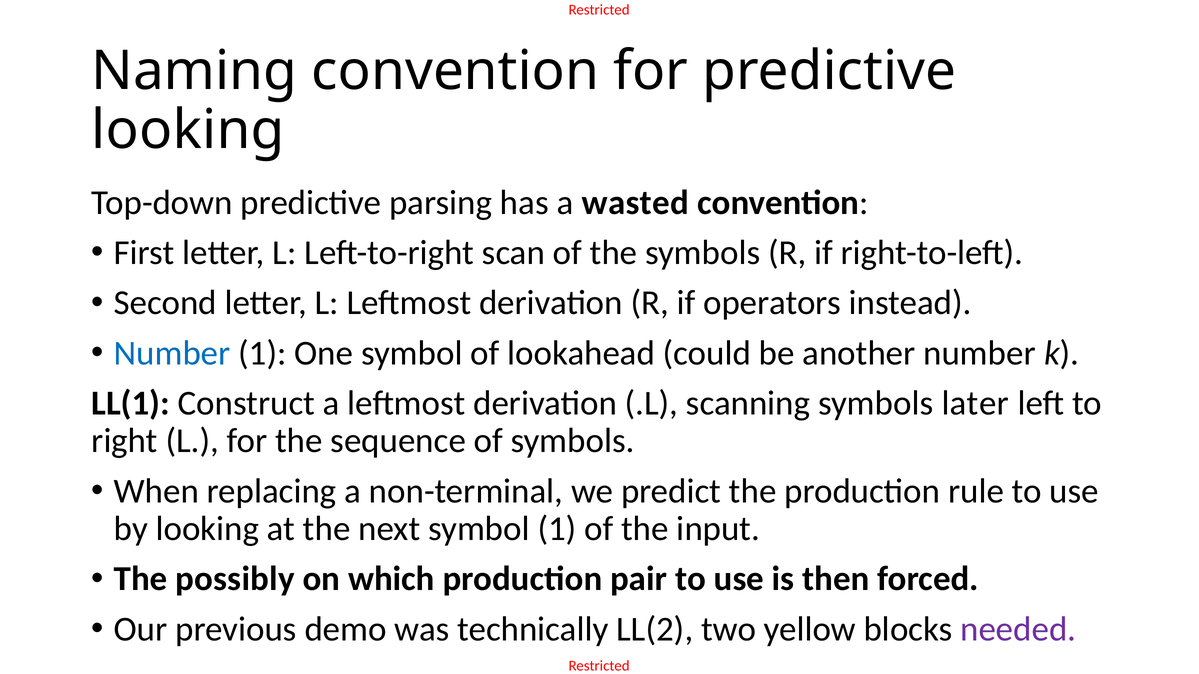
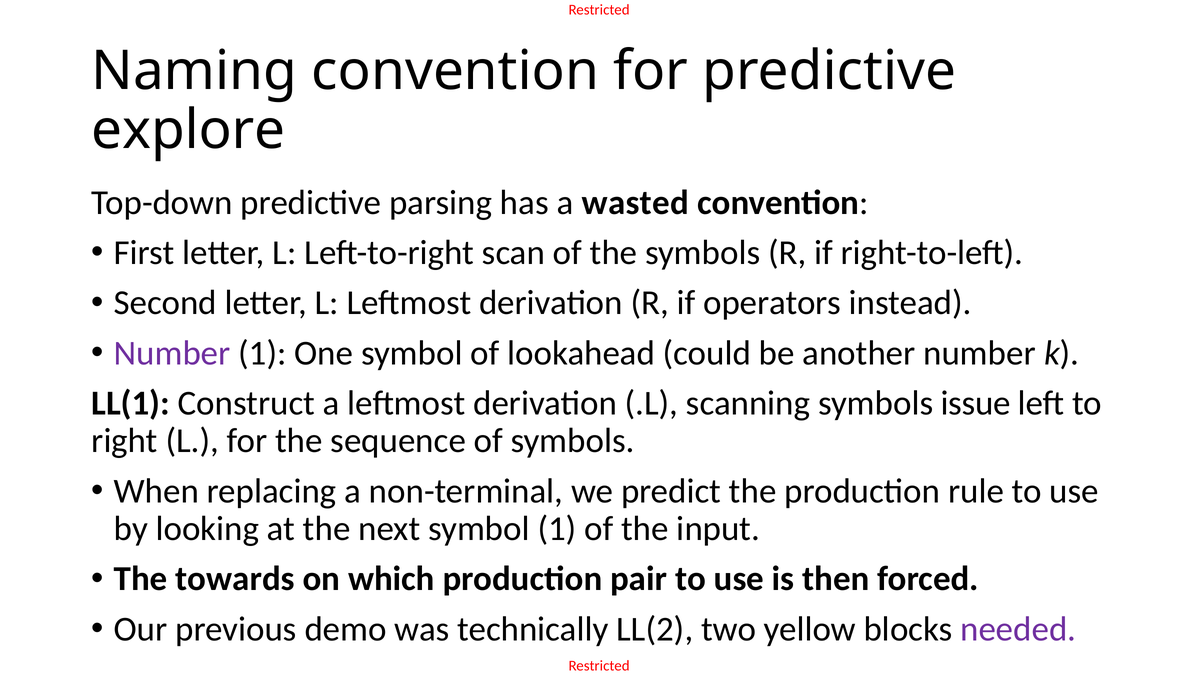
looking: looking -> explore (188, 130)
Number colour: blue -> purple (172, 353)
later: later -> issue (976, 403)
possibly: possibly -> towards (235, 579)
